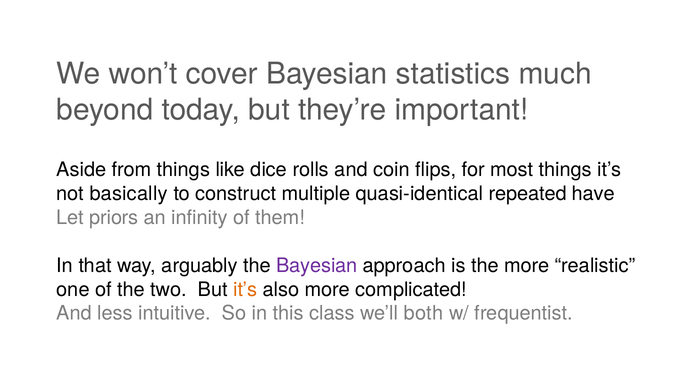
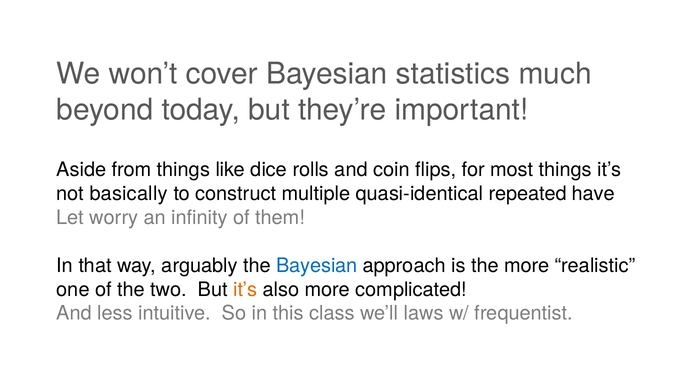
priors: priors -> worry (114, 218)
Bayesian colour: purple -> blue (317, 265)
both: both -> laws (424, 313)
